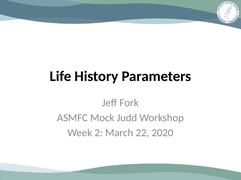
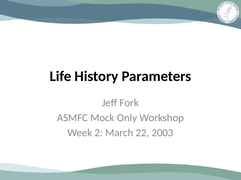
Judd: Judd -> Only (127, 118)
2020: 2020 -> 2003 (163, 133)
